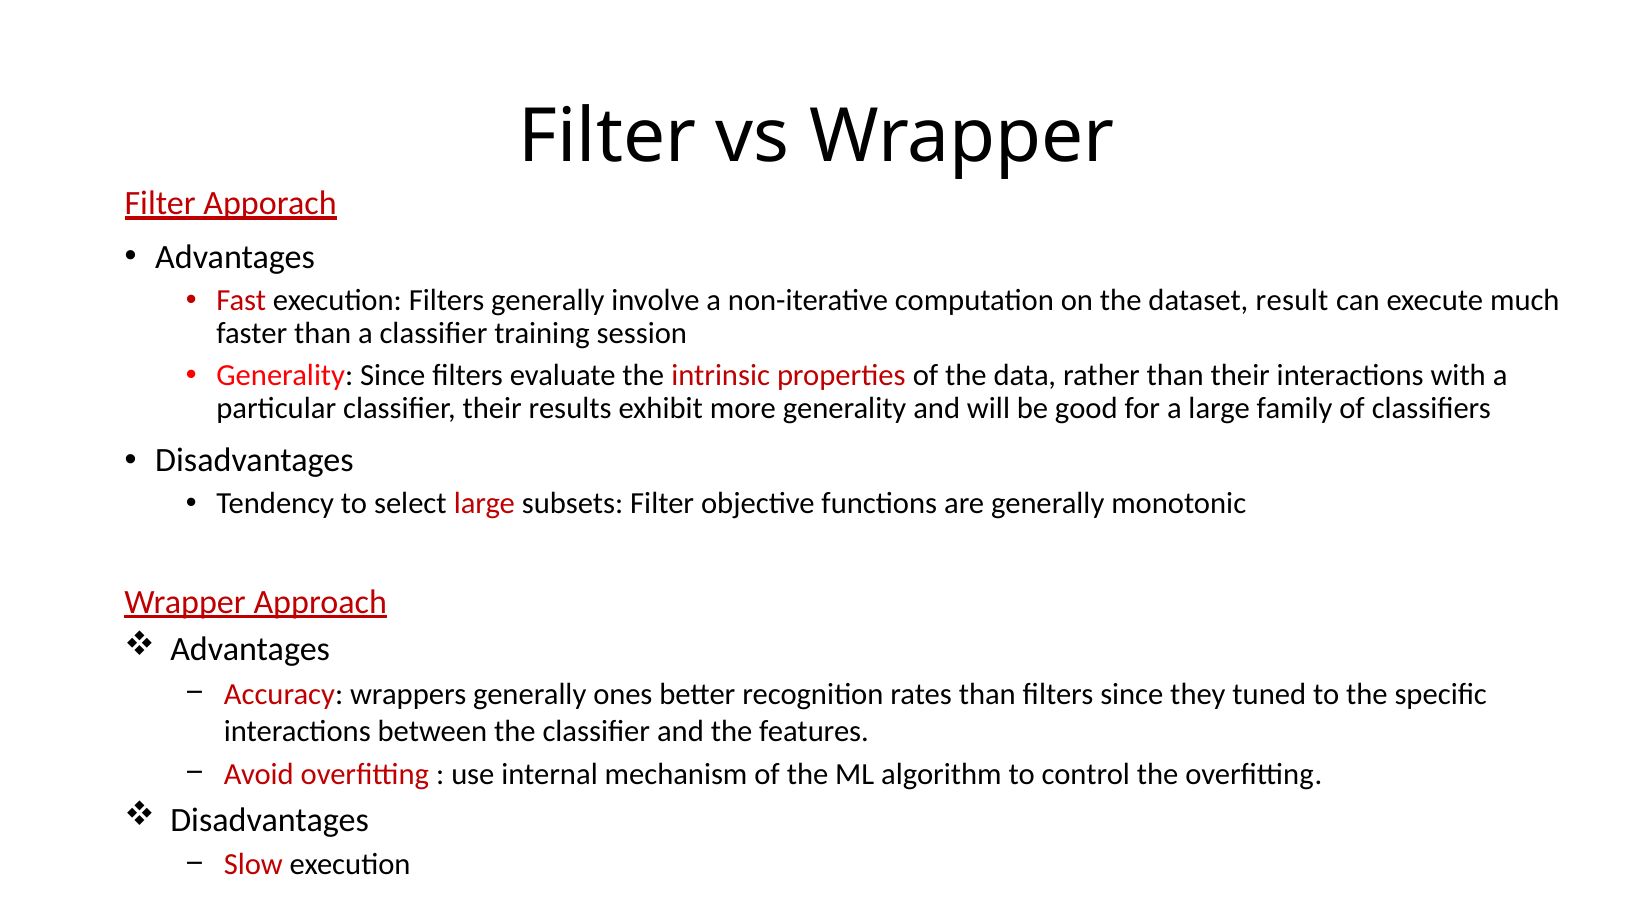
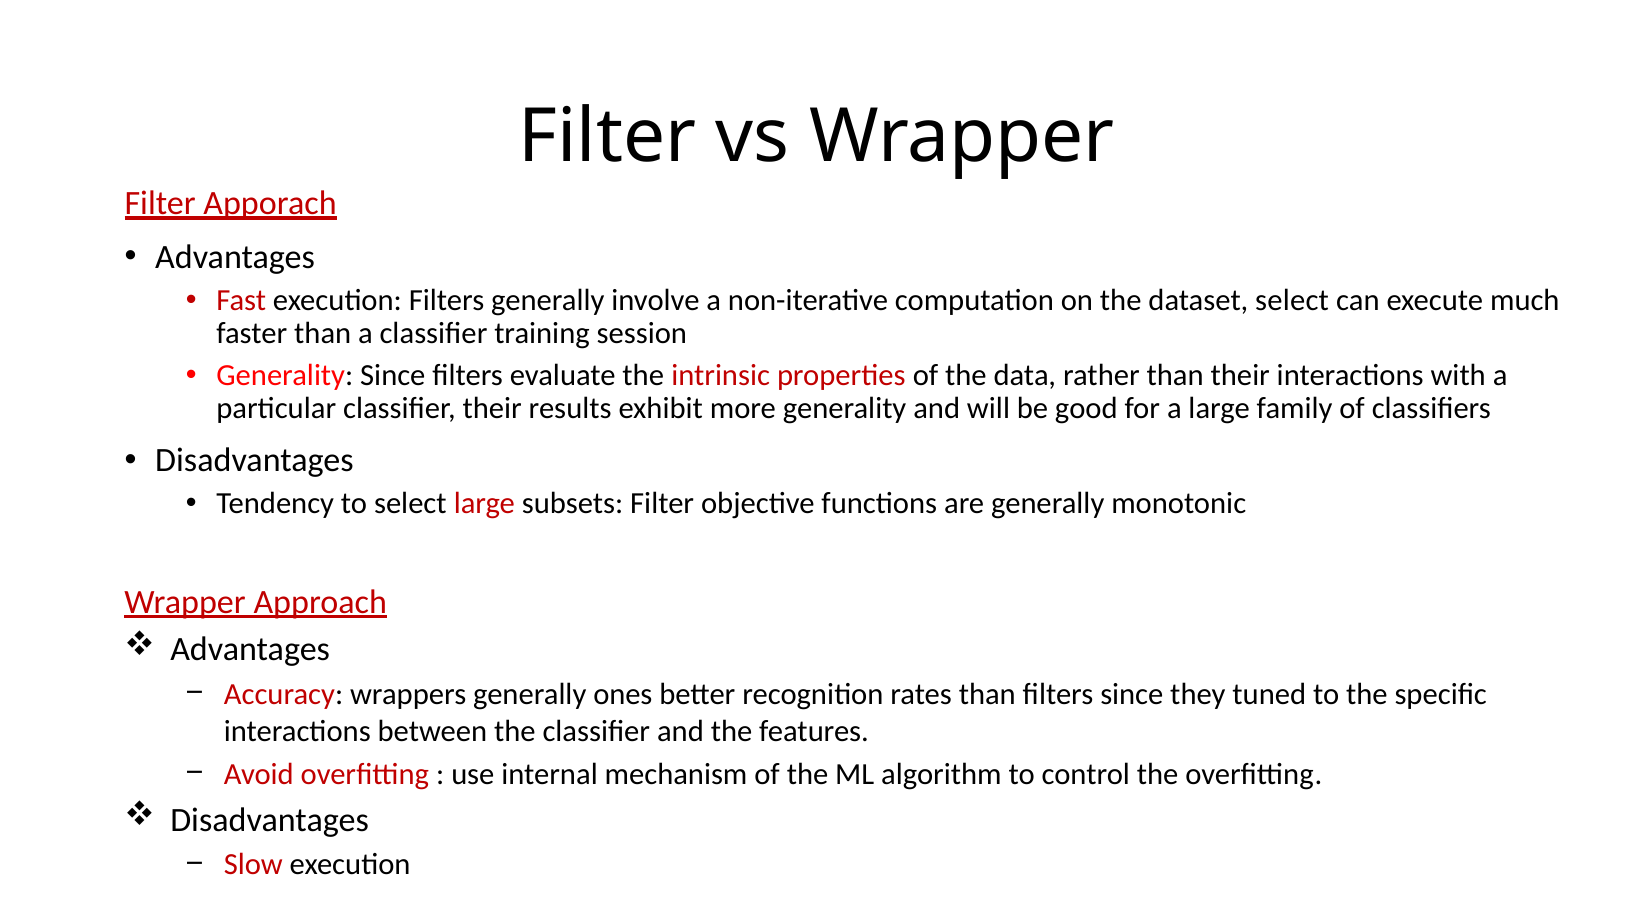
dataset result: result -> select (1292, 301)
